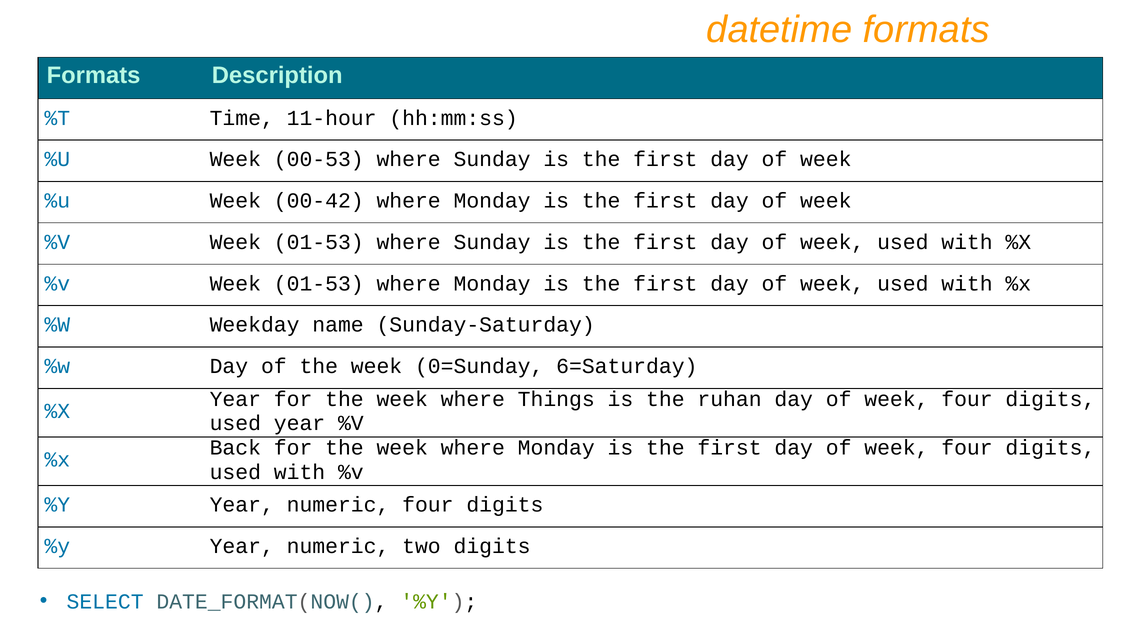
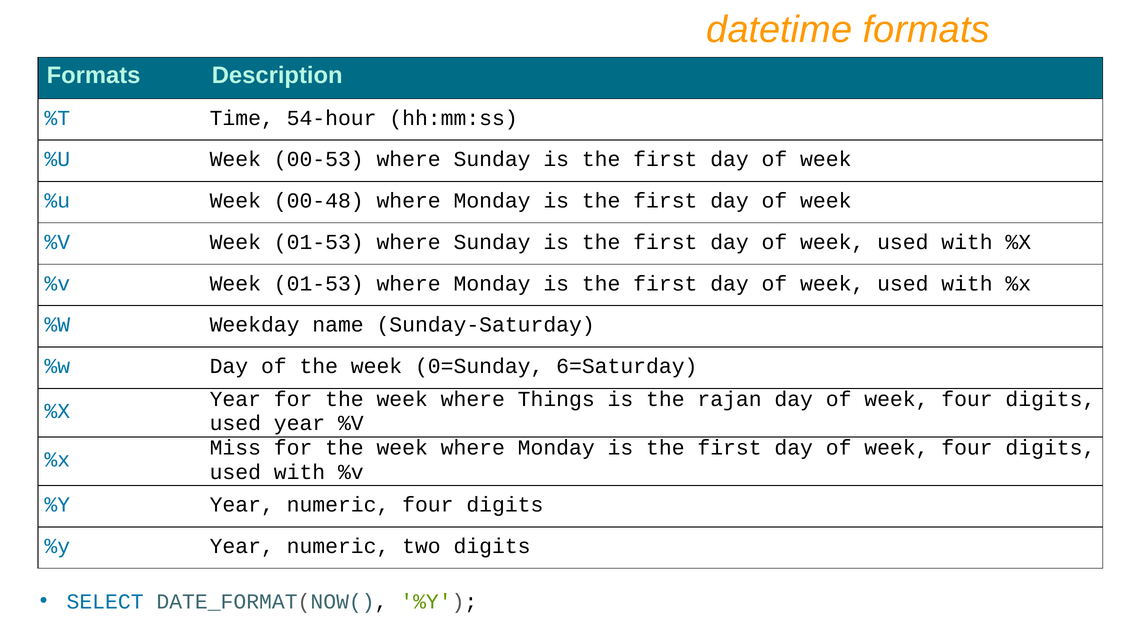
11-hour: 11-hour -> 54-hour (332, 118)
00-42: 00-42 -> 00-48 (319, 201)
ruhan: ruhan -> rajan (730, 399)
Back: Back -> Miss (235, 448)
